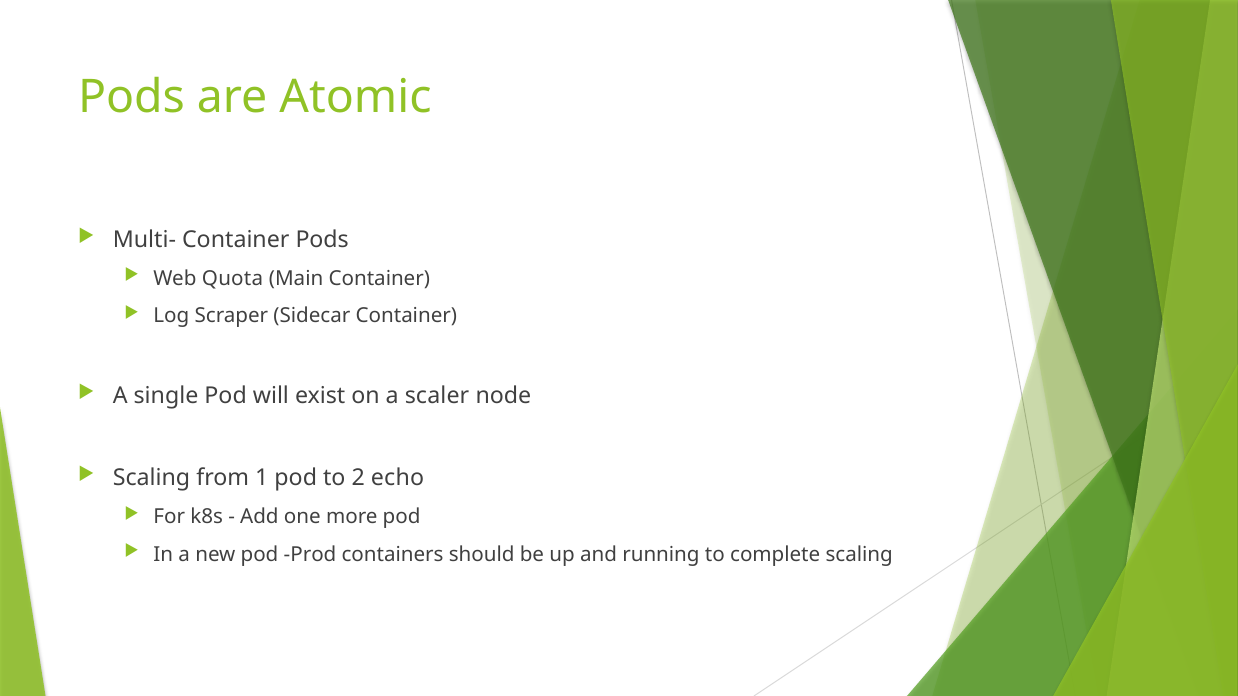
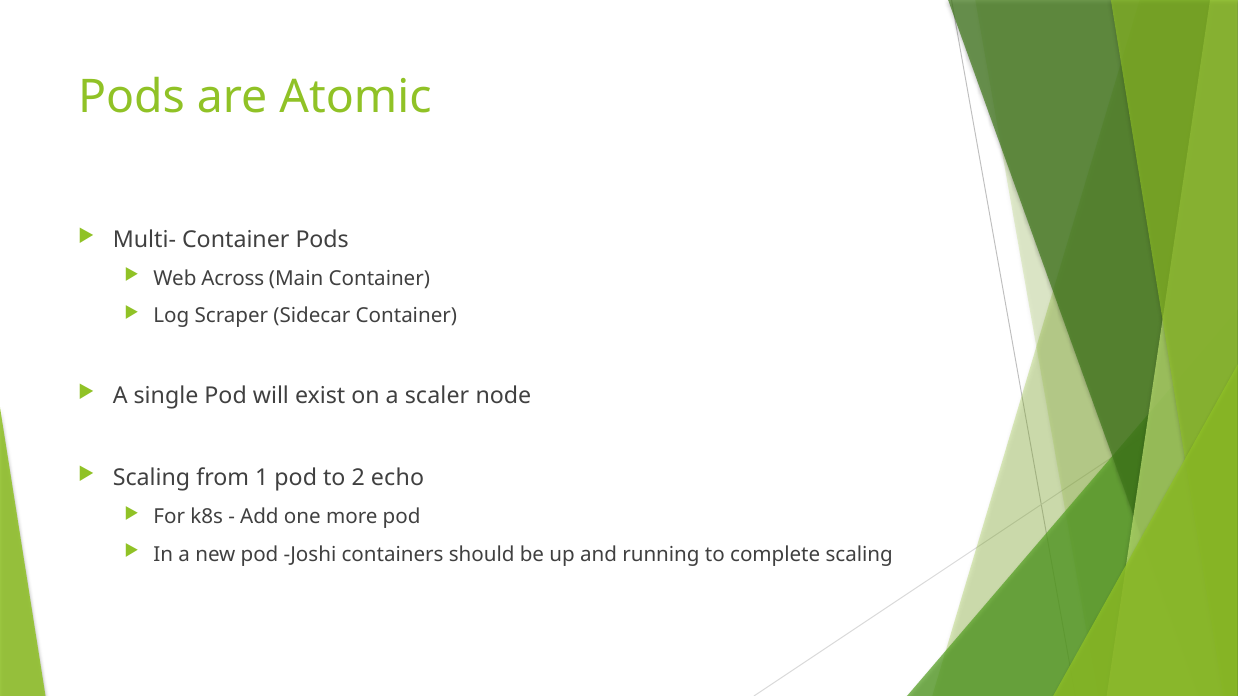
Quota: Quota -> Across (233, 279)
Prod: Prod -> Joshi (310, 555)
